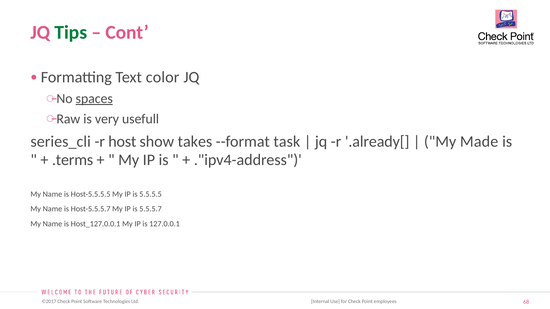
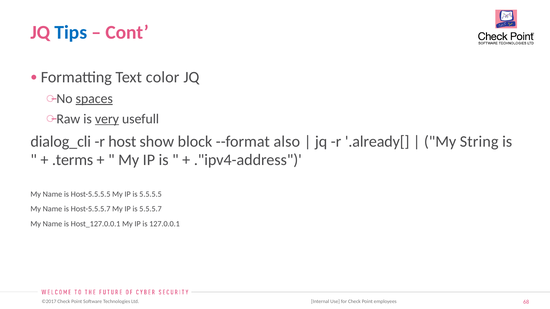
Tips colour: green -> blue (71, 32)
very underline: none -> present (107, 119)
series_cli: series_cli -> dialog_cli (61, 142)
takes: takes -> block (195, 142)
task: task -> also (287, 142)
Made: Made -> String (479, 142)
